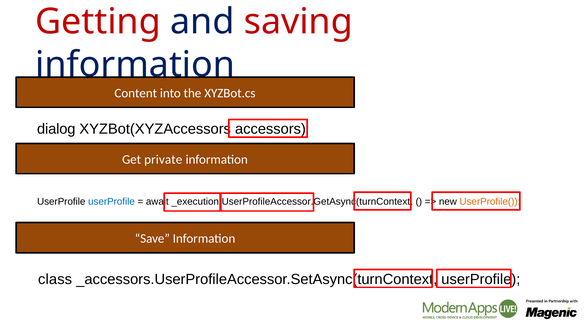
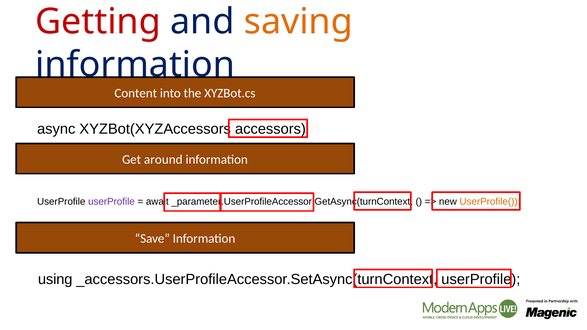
saving colour: red -> orange (298, 22)
dialog: dialog -> async (56, 129)
private: private -> around (163, 160)
userProfile colour: blue -> purple (111, 202)
_execution.UserProfileAccessor.GetAsync(turnContext: _execution.UserProfileAccessor.GetAsync(turnContext -> _parameter.UserProfileAccessor.GetAsync(turnContext (292, 202)
class: class -> using (55, 279)
